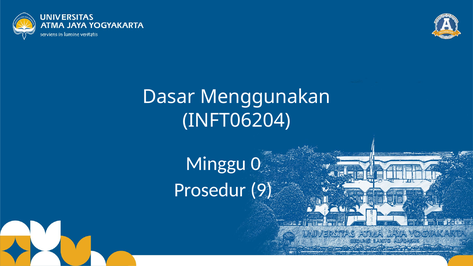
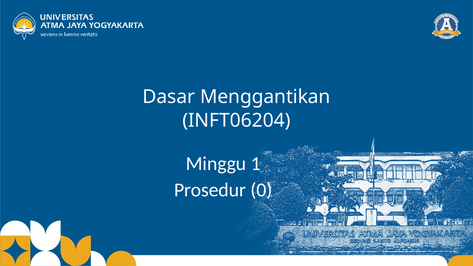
Menggunakan: Menggunakan -> Menggantikan (265, 97)
0: 0 -> 1 (256, 164)
9: 9 -> 0 (261, 190)
